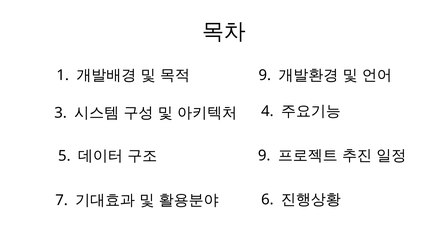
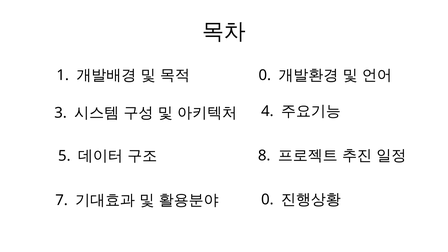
9: 9 -> 0 (265, 75)
9: 9 -> 8 (264, 155)
6: 6 -> 0 (267, 200)
